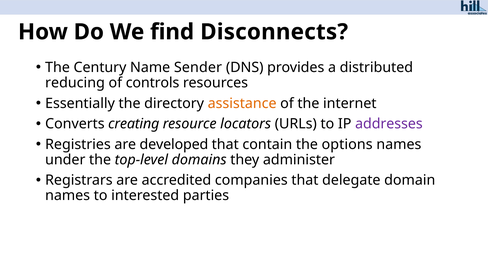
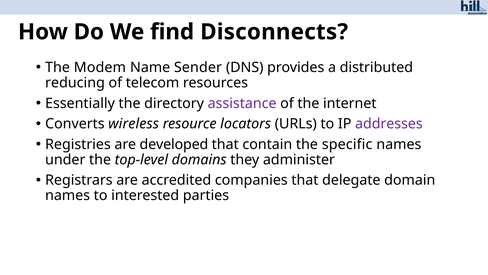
Century: Century -> Modem (100, 67)
controls: controls -> telecom (153, 83)
assistance colour: orange -> purple (242, 103)
creating: creating -> wireless (134, 124)
options: options -> specific (347, 144)
